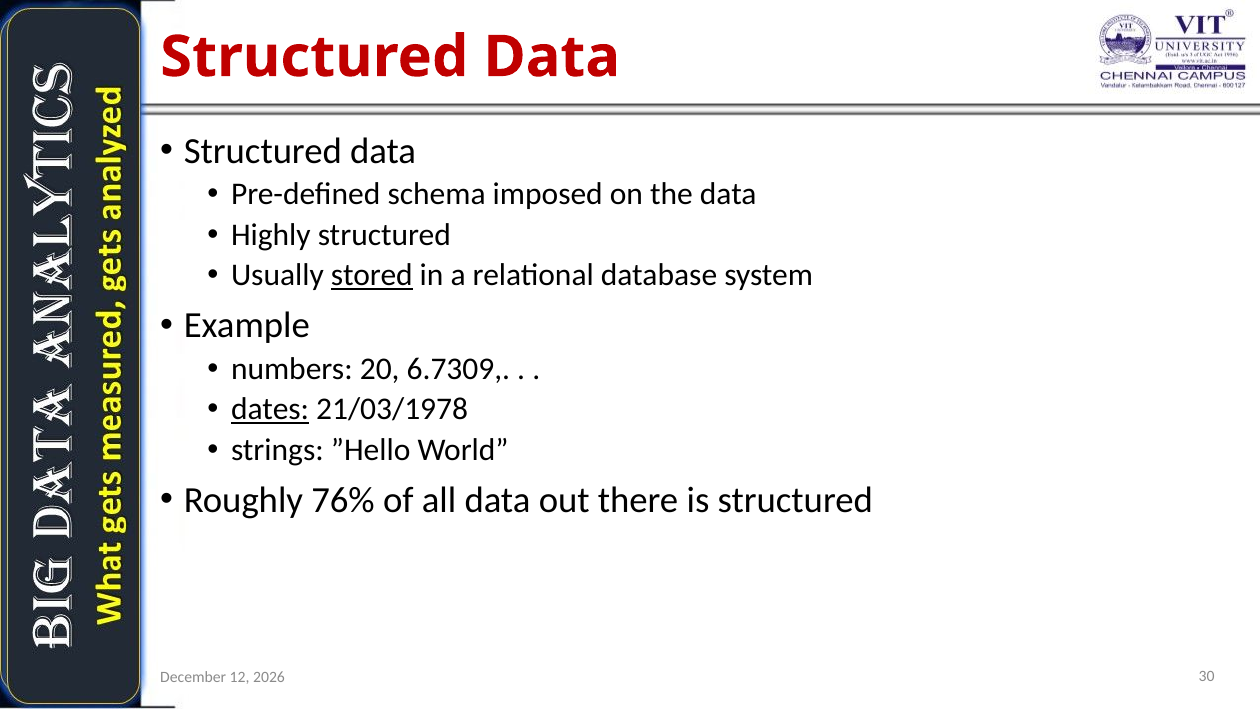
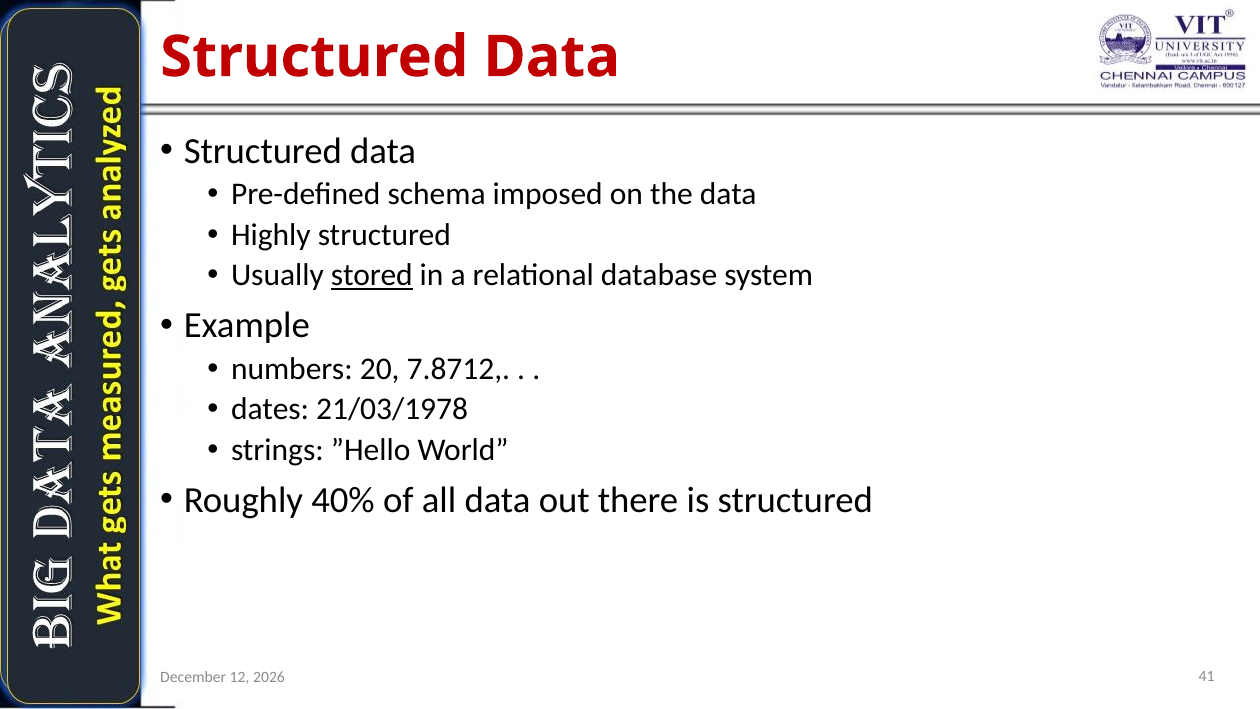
6.7309: 6.7309 -> 7.8712 (458, 369)
dates underline: present -> none (270, 409)
76%: 76% -> 40% (343, 500)
30: 30 -> 41 (1207, 676)
